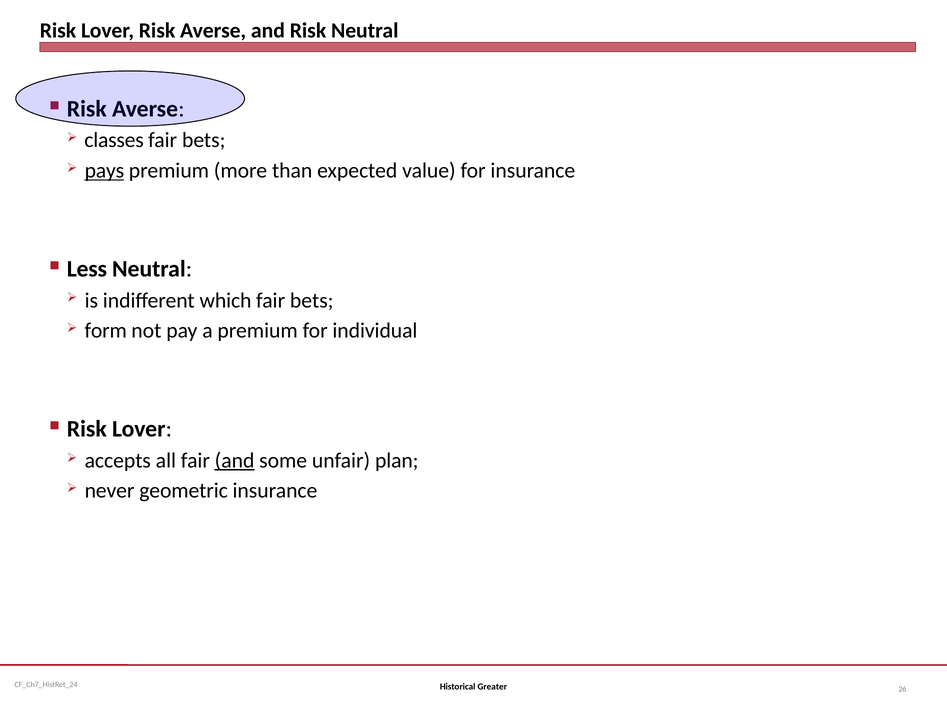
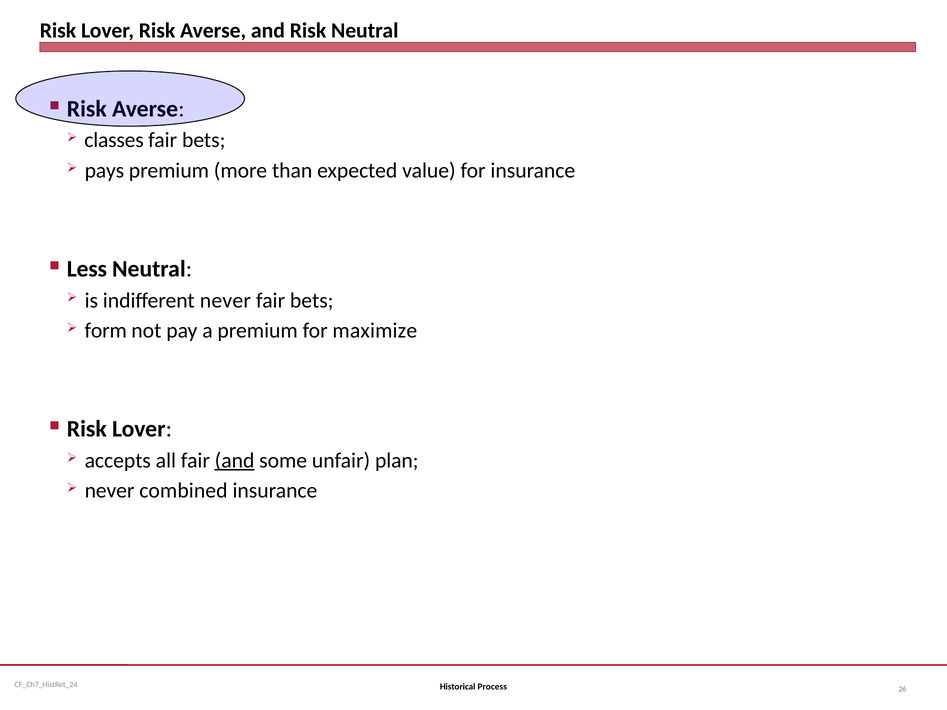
pays underline: present -> none (104, 171)
indifferent which: which -> never (225, 300)
individual: individual -> maximize (375, 331)
geometric: geometric -> combined (183, 491)
Greater: Greater -> Process (492, 687)
